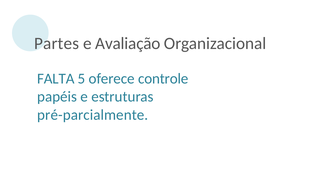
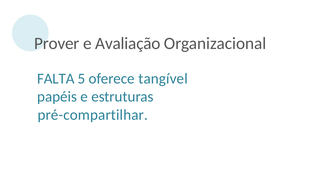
Partes: Partes -> Prover (57, 43)
controle: controle -> tangível (163, 78)
pré-parcialmente: pré-parcialmente -> pré-compartilhar (93, 115)
